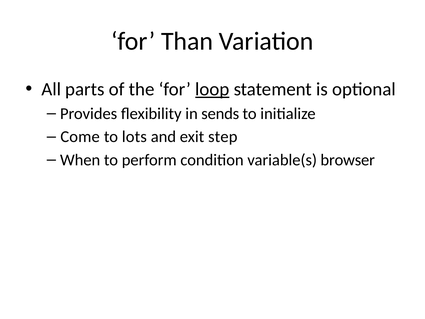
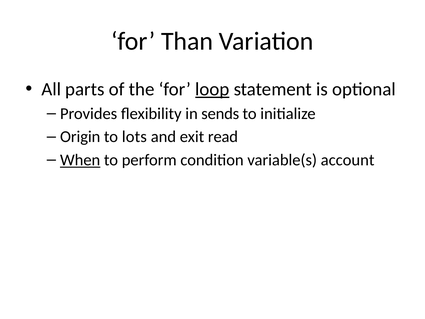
Come: Come -> Origin (80, 137)
step: step -> read (223, 137)
When underline: none -> present (80, 160)
browser: browser -> account (348, 160)
